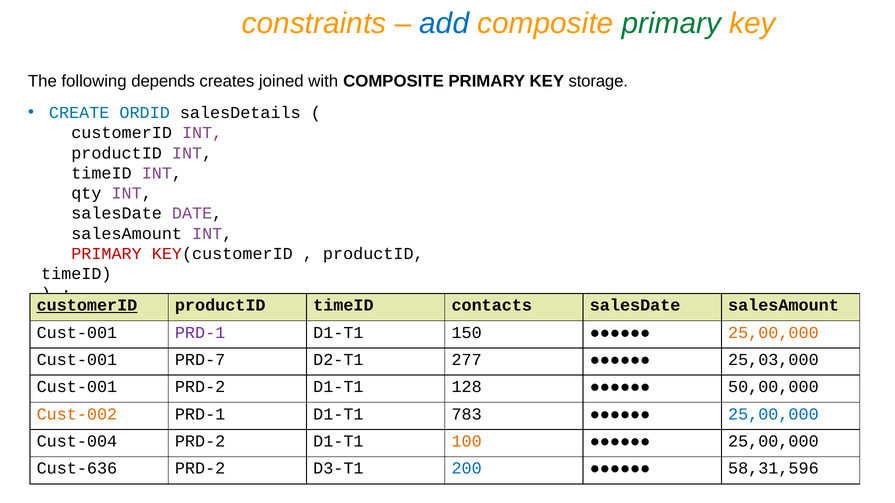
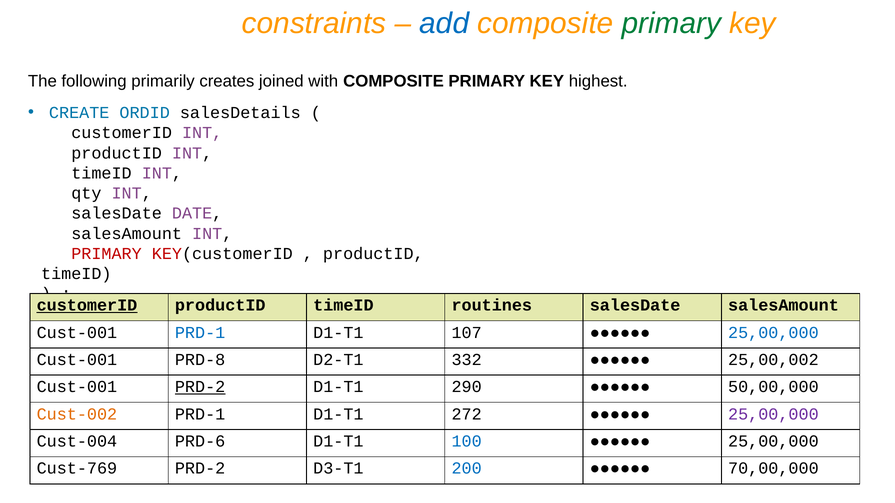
depends: depends -> primarily (163, 81)
storage: storage -> highest (598, 81)
contacts: contacts -> routines (492, 306)
PRD-1 colour: purple -> blue (200, 333)
150: 150 -> 107 (467, 333)
25,00,000 colour: orange -> blue (773, 333)
PRD-7: PRD-7 -> PRD-8 (200, 360)
277: 277 -> 332 (467, 360)
25,03,000: 25,03,000 -> 25,00,002 (773, 360)
PRD-2 underline: none -> present (200, 387)
128: 128 -> 290 (467, 387)
783: 783 -> 272 (467, 414)
25,00,000 colour: blue -> purple (773, 414)
Cust-004 PRD-2: PRD-2 -> PRD-6 (200, 442)
100 colour: orange -> blue (467, 442)
Cust-636: Cust-636 -> Cust-769 (77, 469)
58,31,596: 58,31,596 -> 70,00,000 (773, 469)
